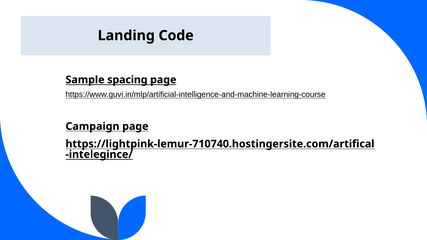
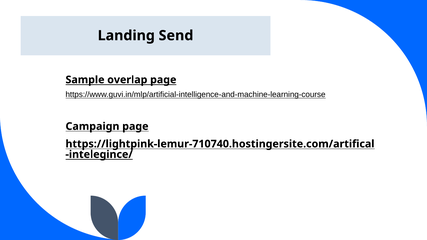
Code: Code -> Send (176, 36)
spacing: spacing -> overlap (127, 80)
